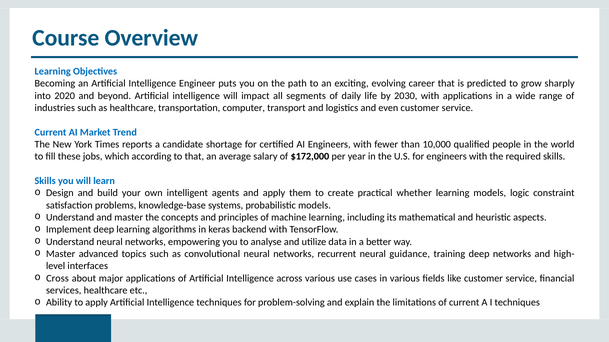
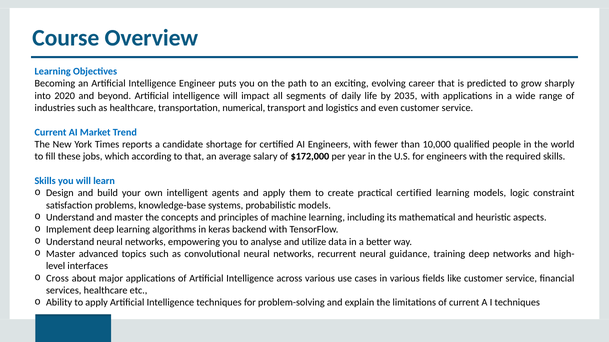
2030: 2030 -> 2035 (406, 96)
computer: computer -> numerical (244, 108)
practical whether: whether -> certified (414, 193)
